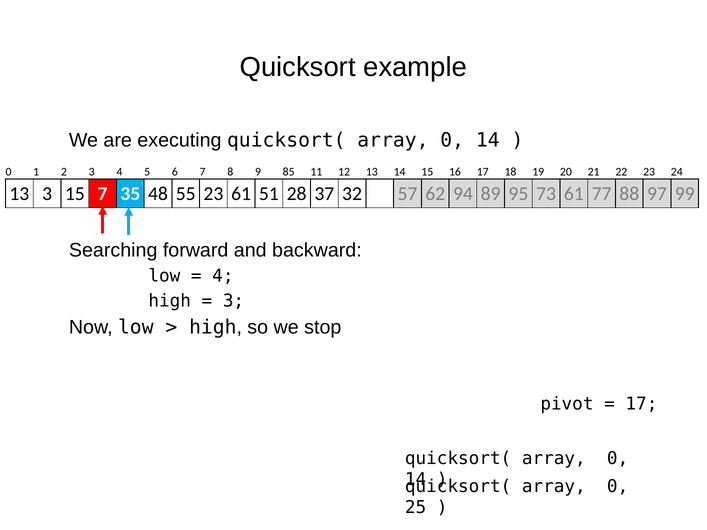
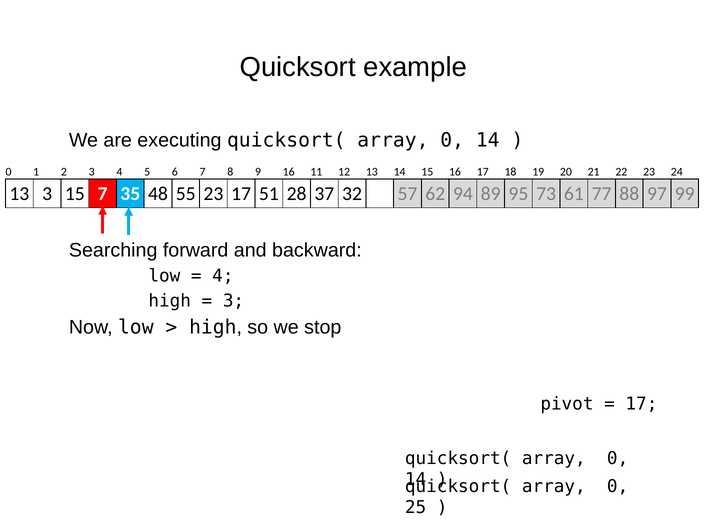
9 85: 85 -> 16 (289, 172)
23 61: 61 -> 17 (241, 194)
